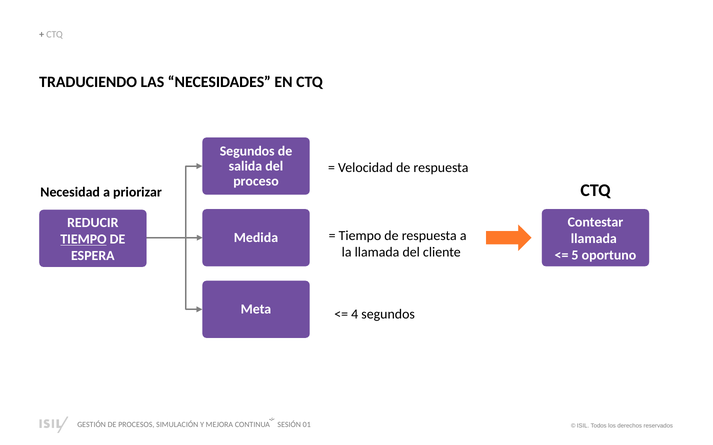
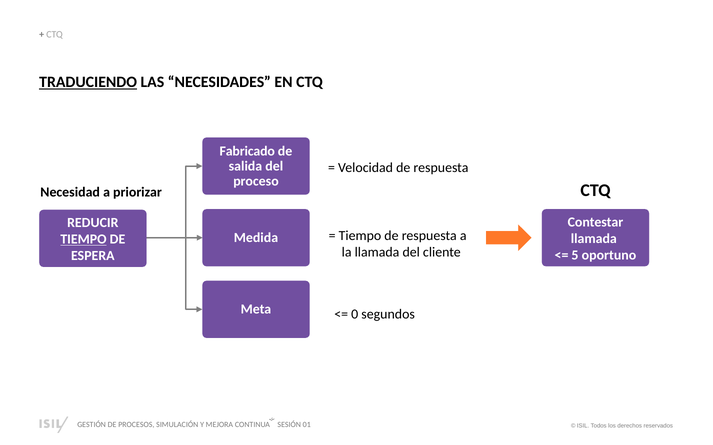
TRADUCIENDO underline: none -> present (88, 82)
Segundos: Segundos -> Fabricado (247, 151)
4: 4 -> 0 (355, 315)
